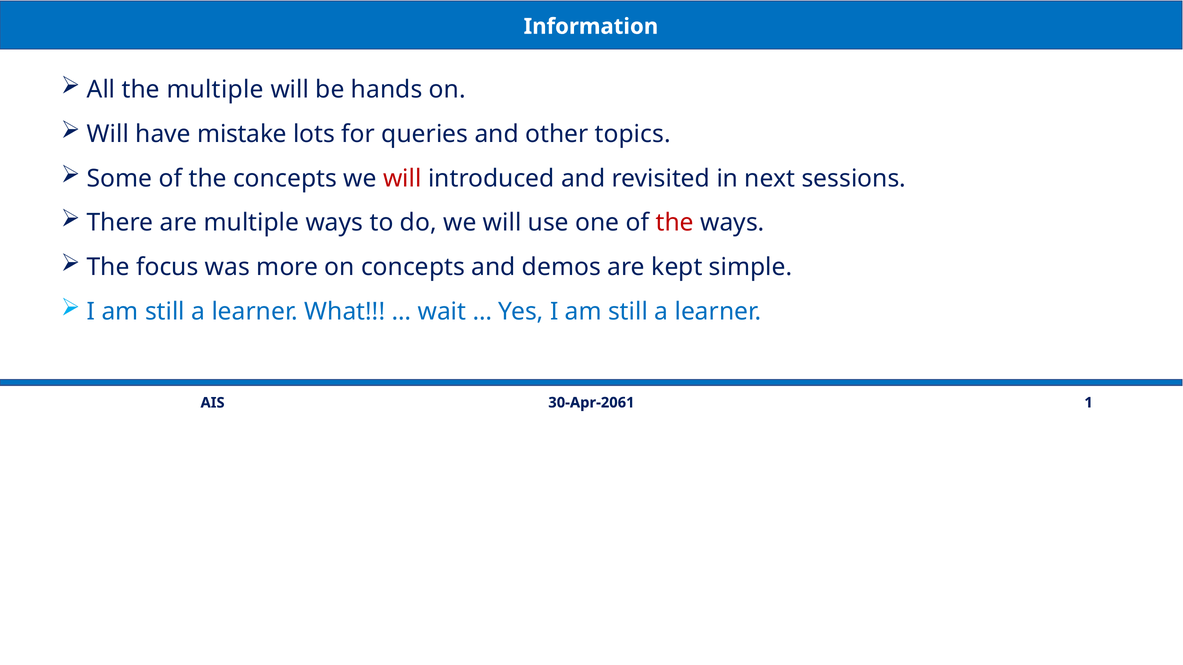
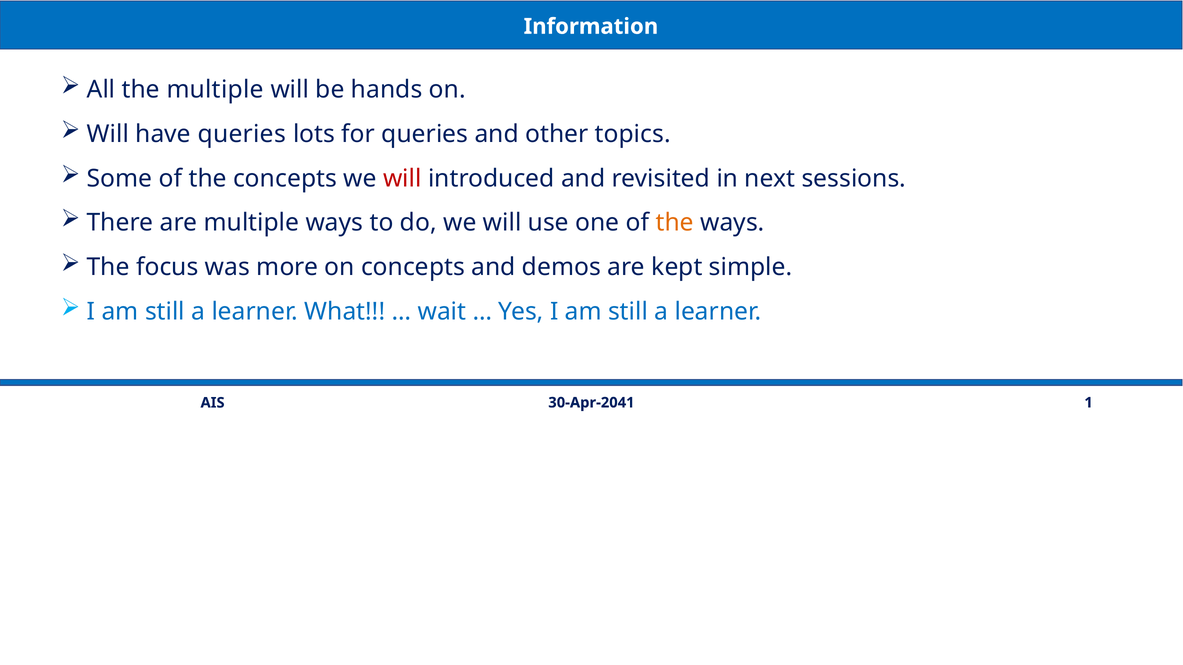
have mistake: mistake -> queries (242, 134)
the colour: red -> orange (675, 223)
30-Apr-2061: 30-Apr-2061 -> 30-Apr-2041 (591, 403)
